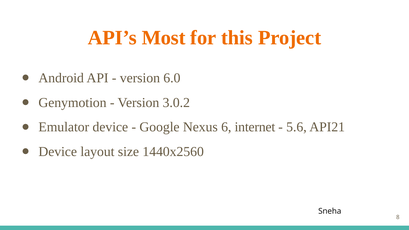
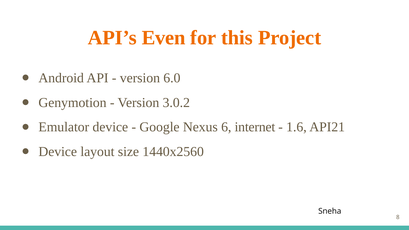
Most: Most -> Even (164, 38)
5.6: 5.6 -> 1.6 (296, 127)
